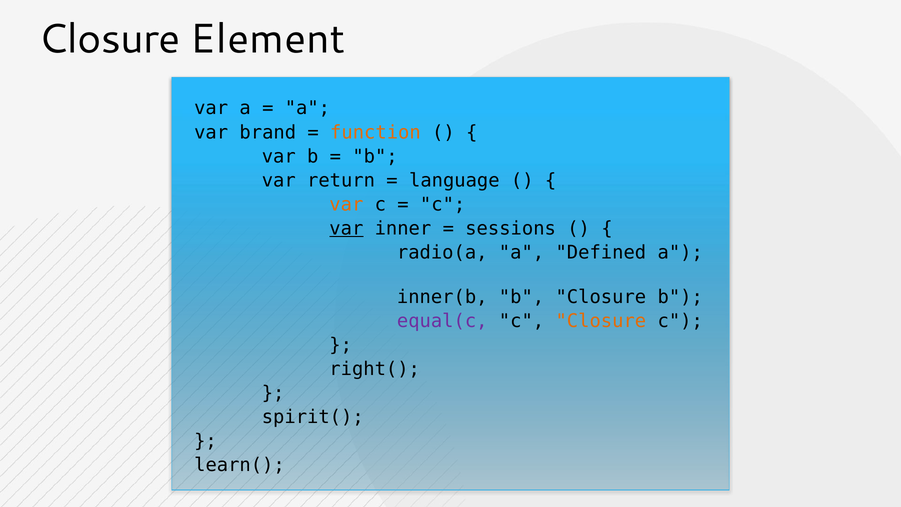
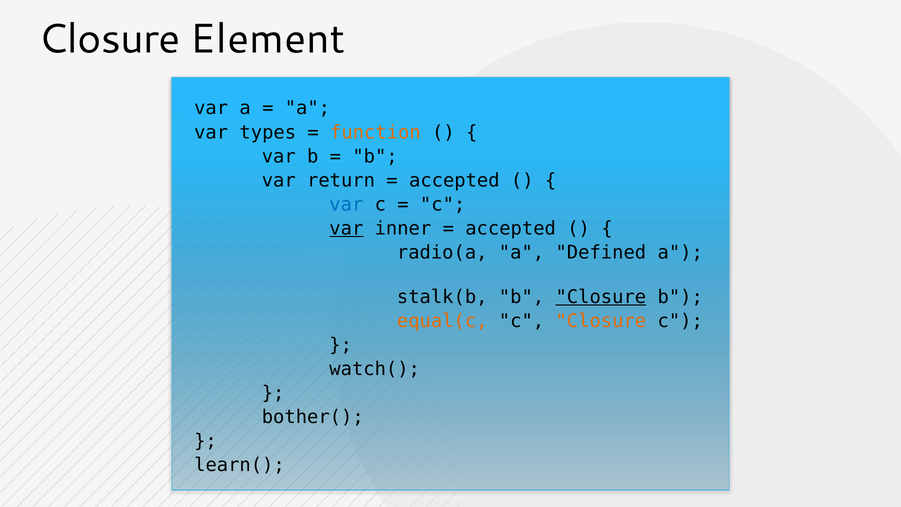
brand: brand -> types (268, 132)
language: language -> accepted (454, 180)
var colour: orange -> blue (346, 204)
sessions: sessions -> accepted (511, 228)
inner(b: inner(b -> stalk(b (442, 297)
Closure underline: none -> present (601, 297)
equal(c colour: purple -> orange (442, 321)
right(: right( -> watch( (375, 369)
spirit(: spirit( -> bother( (313, 417)
